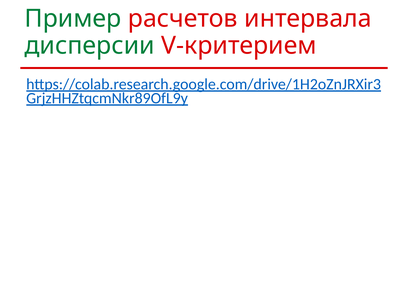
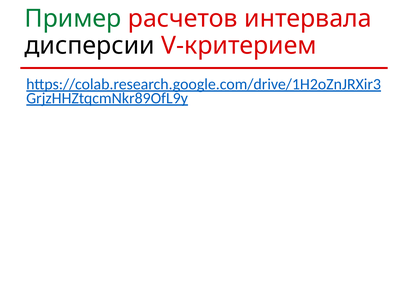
дисперсии colour: green -> black (90, 46)
